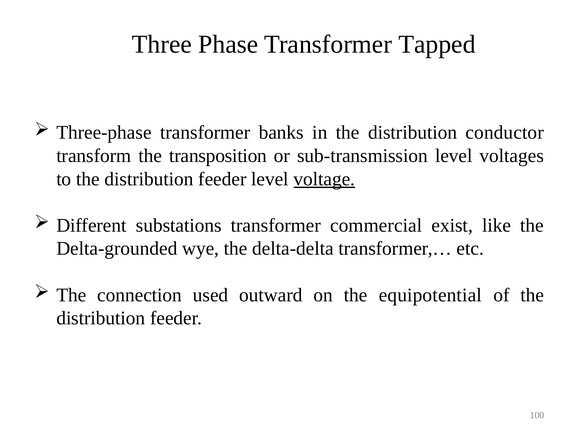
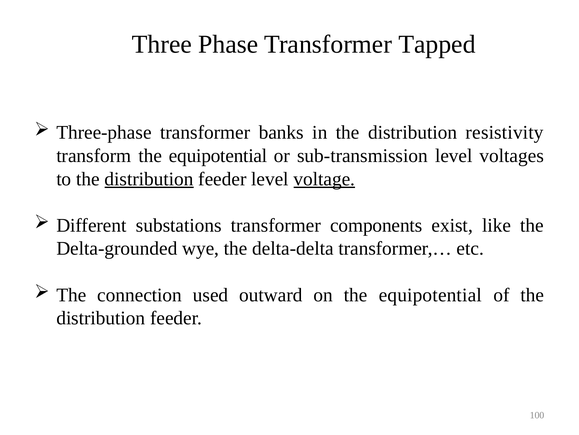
conductor: conductor -> resistivity (505, 132)
transform the transposition: transposition -> equipotential (218, 156)
distribution underline: none -> present (149, 179)
commercial: commercial -> components (376, 225)
